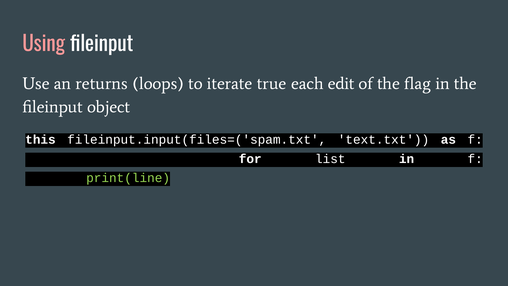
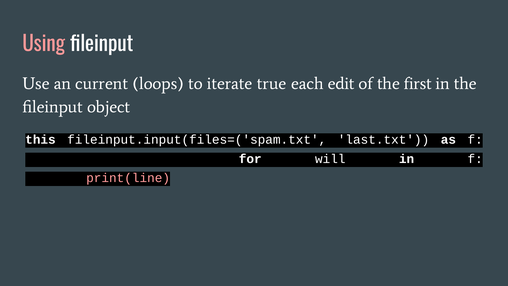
returns: returns -> current (102, 83)
flag: flag -> first (418, 83)
text.txt: text.txt -> last.txt (384, 140)
list: list -> will (330, 159)
print(line colour: light green -> pink (128, 178)
